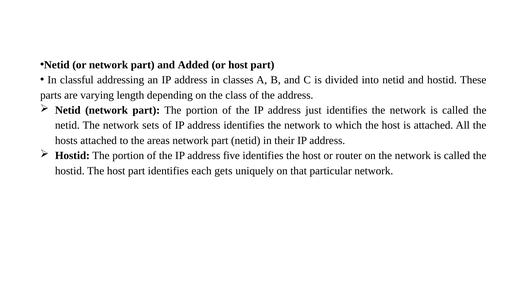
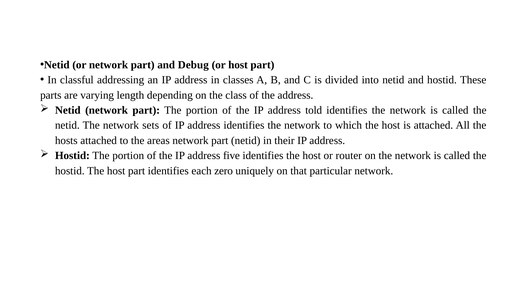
Added: Added -> Debug (193, 65)
just: just -> told (314, 110)
gets: gets -> zero (224, 171)
